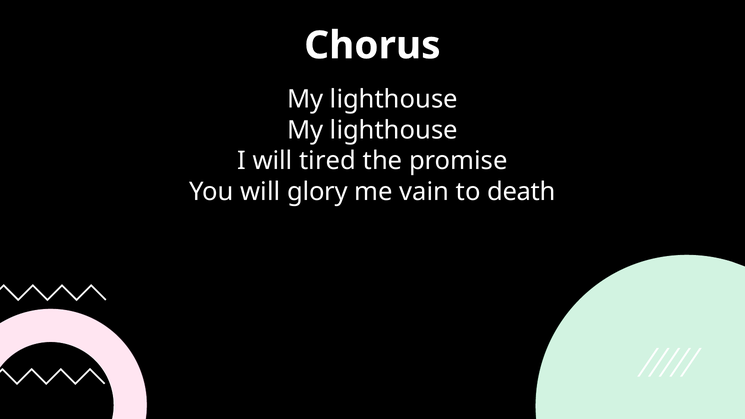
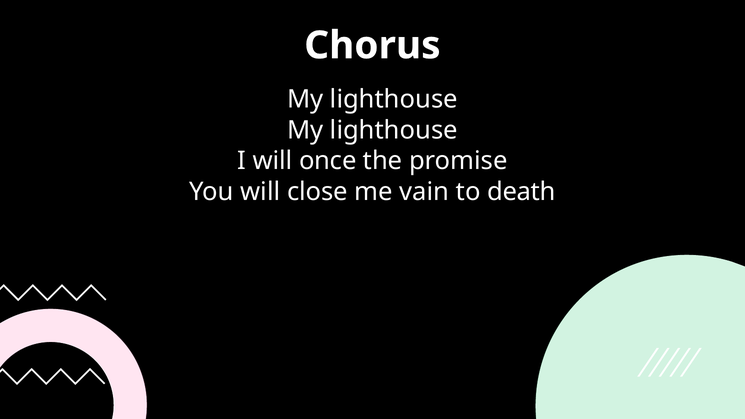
tired: tired -> once (328, 161)
glory: glory -> close (317, 192)
